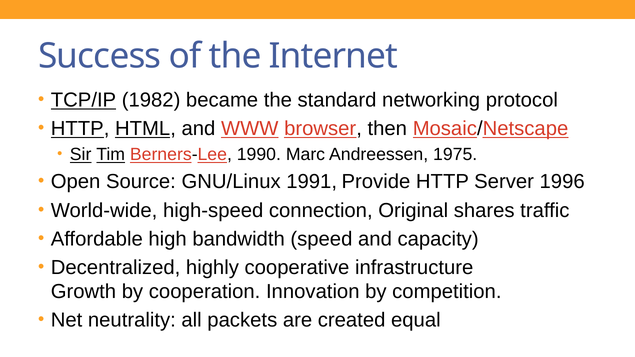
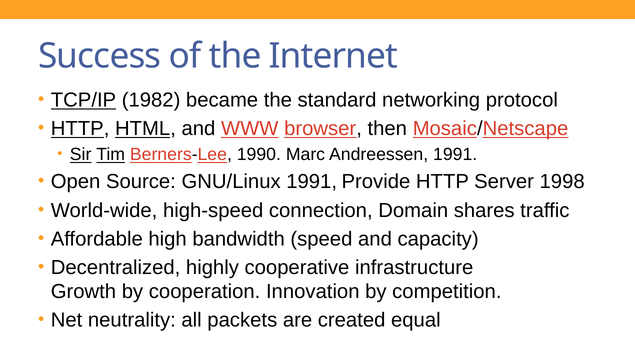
Andreessen 1975: 1975 -> 1991 (455, 155)
1996: 1996 -> 1998 (562, 182)
Original: Original -> Domain (413, 210)
